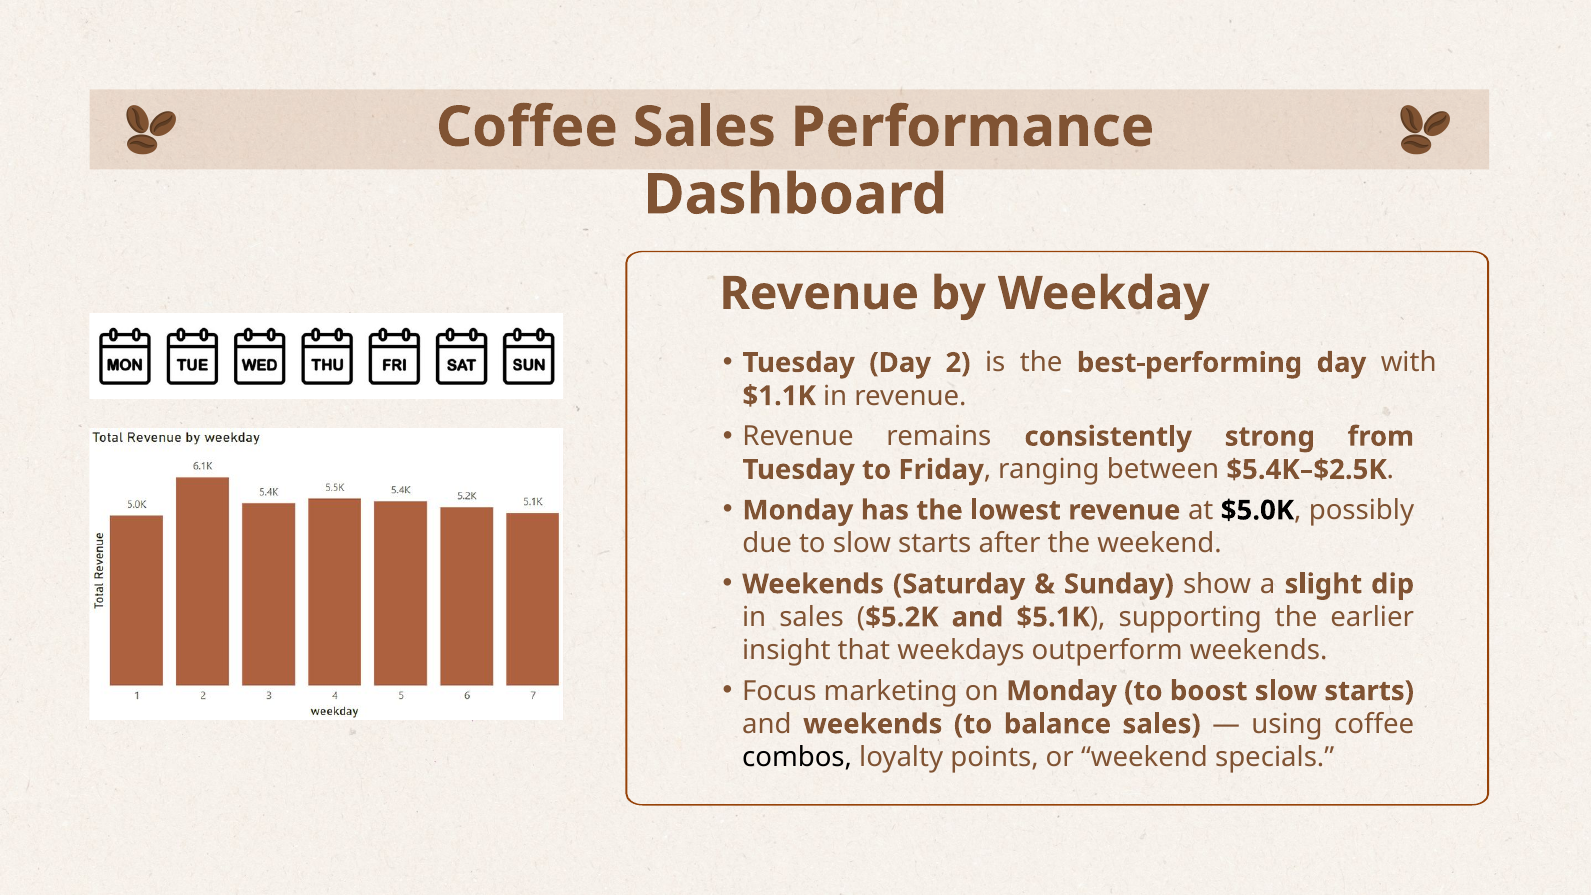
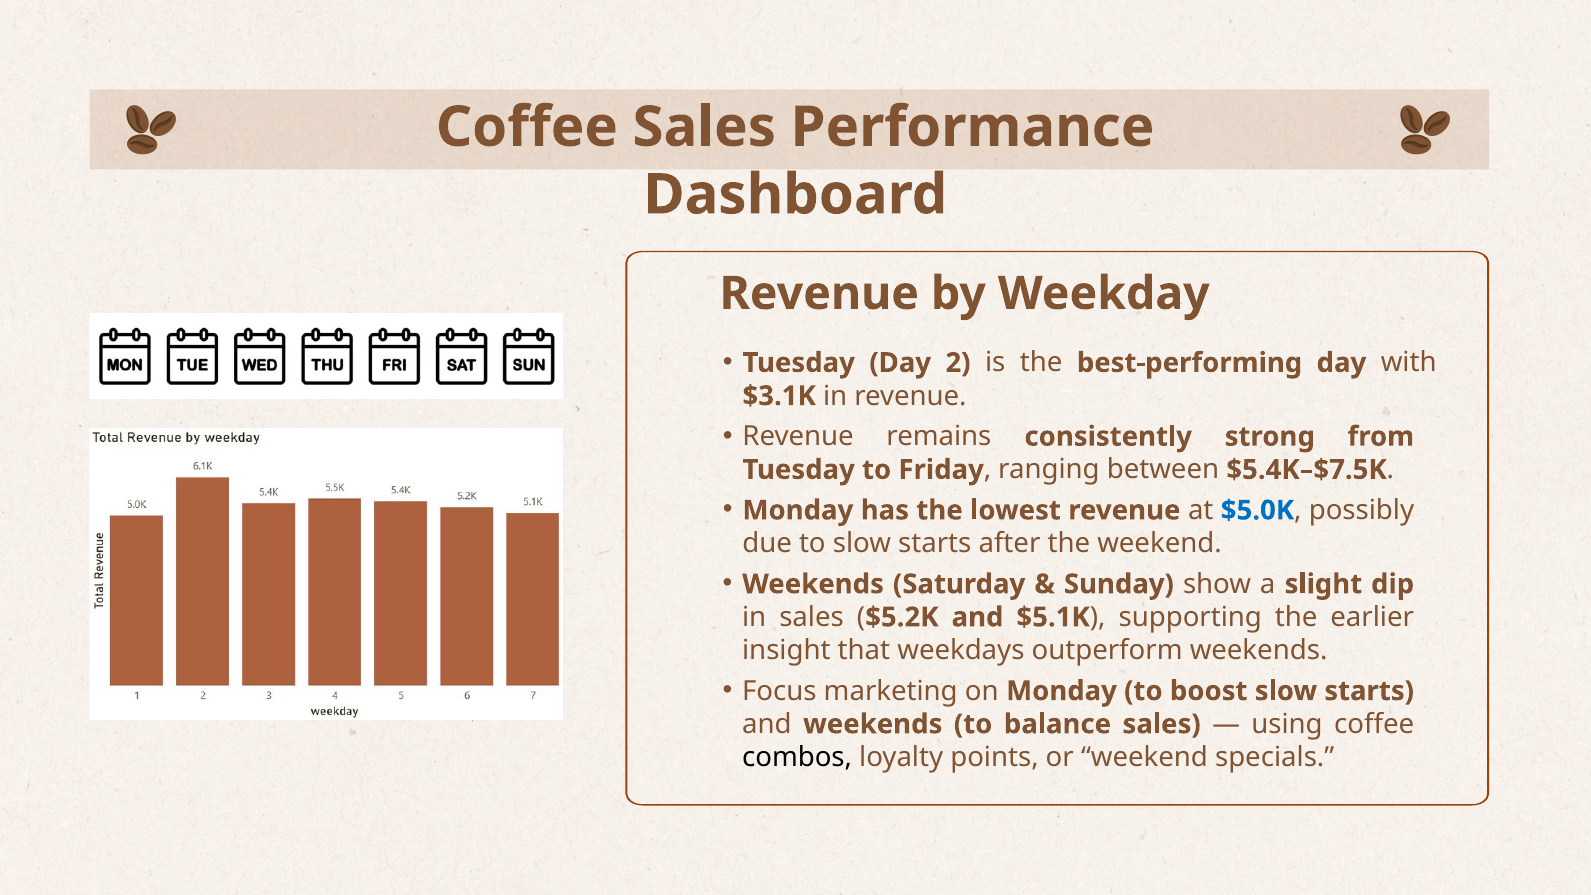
$1.1K: $1.1K -> $3.1K (779, 396)
$5.4K–$2.5K: $5.4K–$2.5K -> $5.4K–$7.5K (1307, 470)
$5.0K colour: black -> blue (1257, 510)
